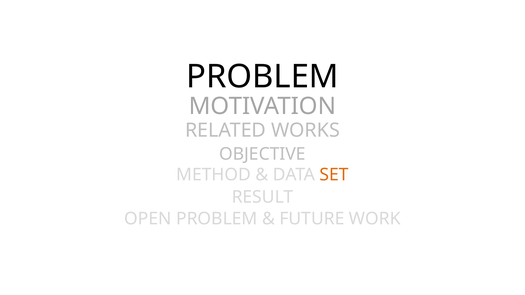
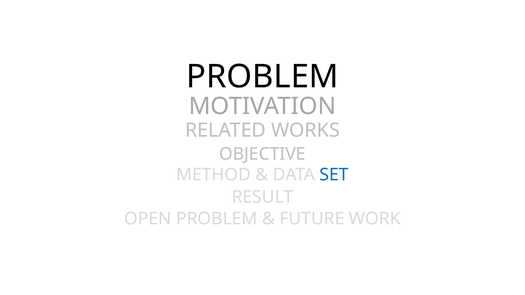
SET colour: orange -> blue (334, 175)
